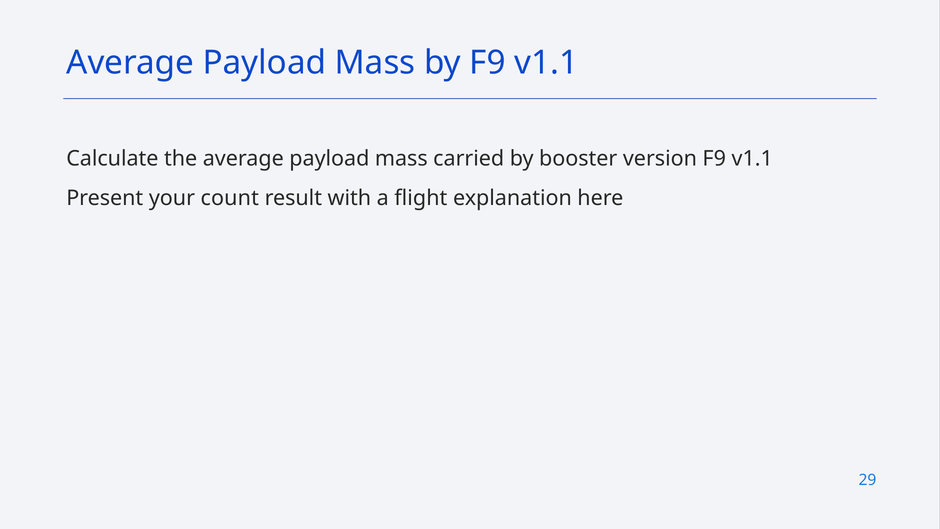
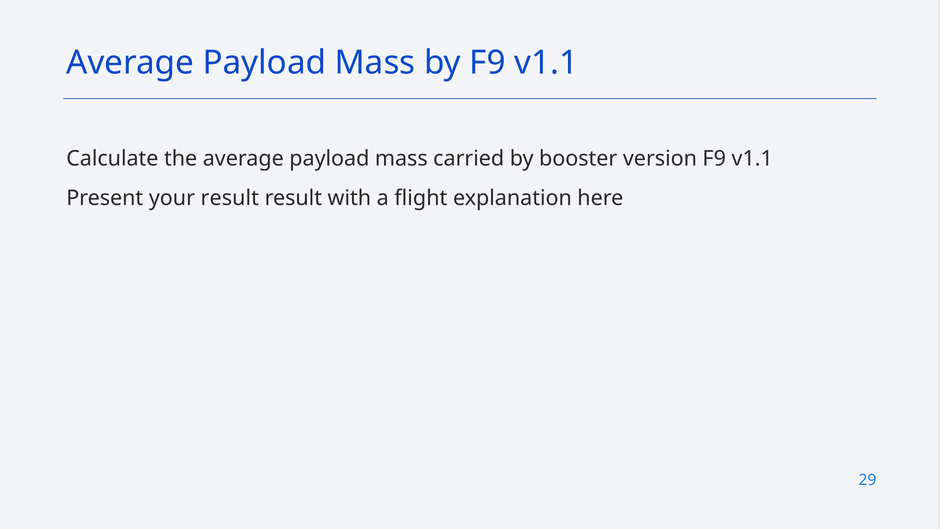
your count: count -> result (230, 198)
